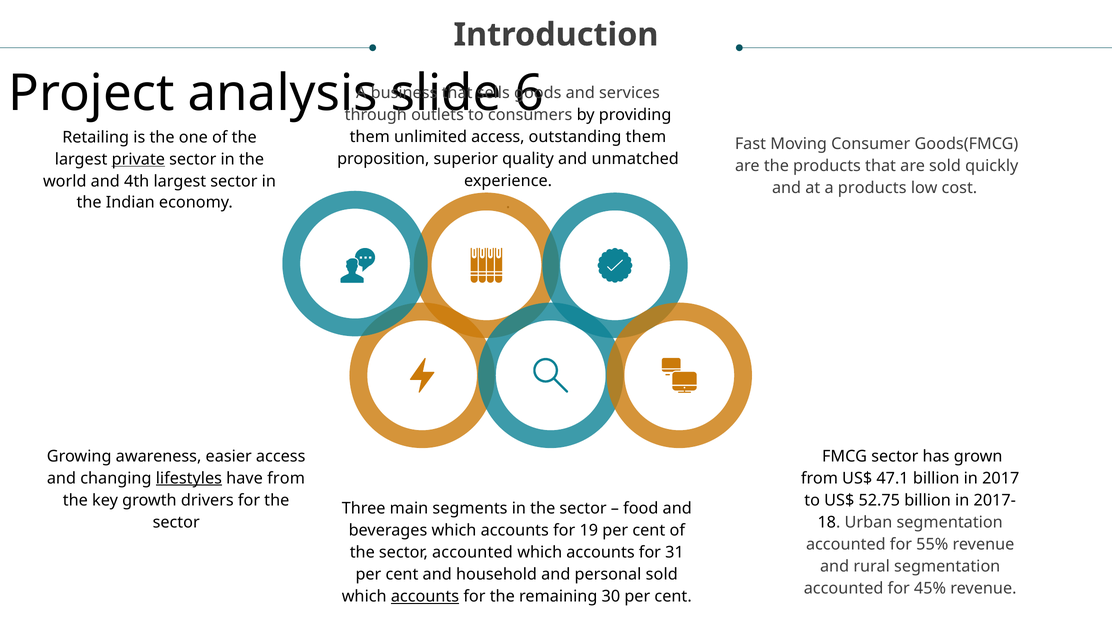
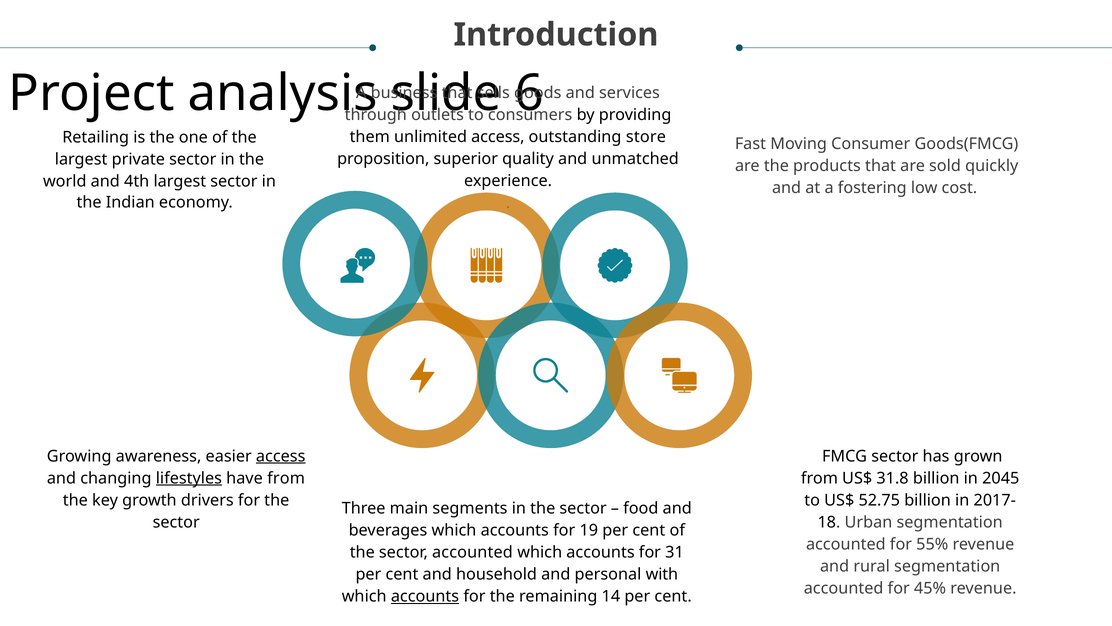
outstanding them: them -> store (646, 137)
private underline: present -> none (138, 159)
a products: products -> fostering (872, 188)
access underline: none -> present (281, 456)
47.1: 47.1 -> 31.8 (893, 478)
2017: 2017 -> 2045 (1001, 478)
personal sold: sold -> with (662, 574)
30: 30 -> 14 (611, 596)
